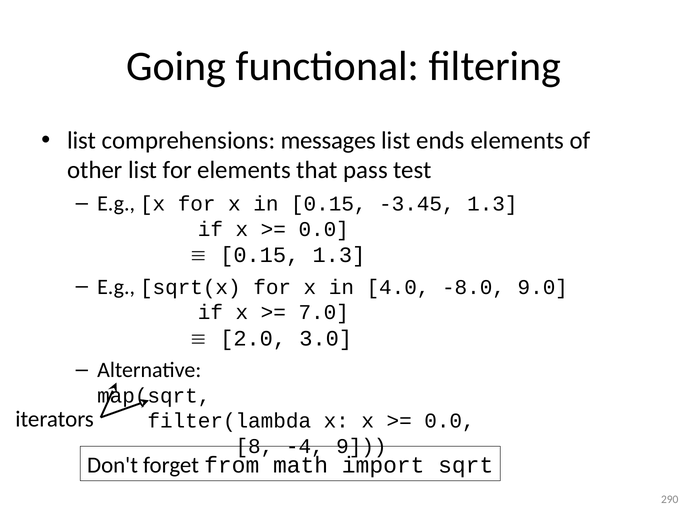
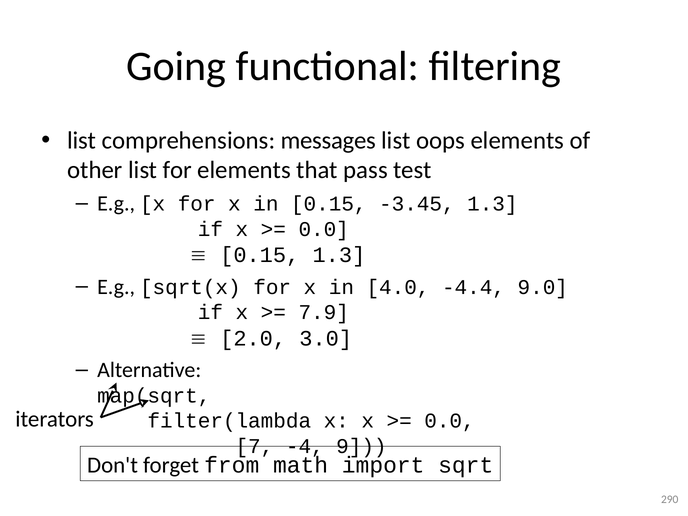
ends: ends -> oops (440, 140)
-8.0: -8.0 -> -4.4 (473, 287)
7.0: 7.0 -> 7.9 (324, 313)
8: 8 -> 7 (254, 446)
